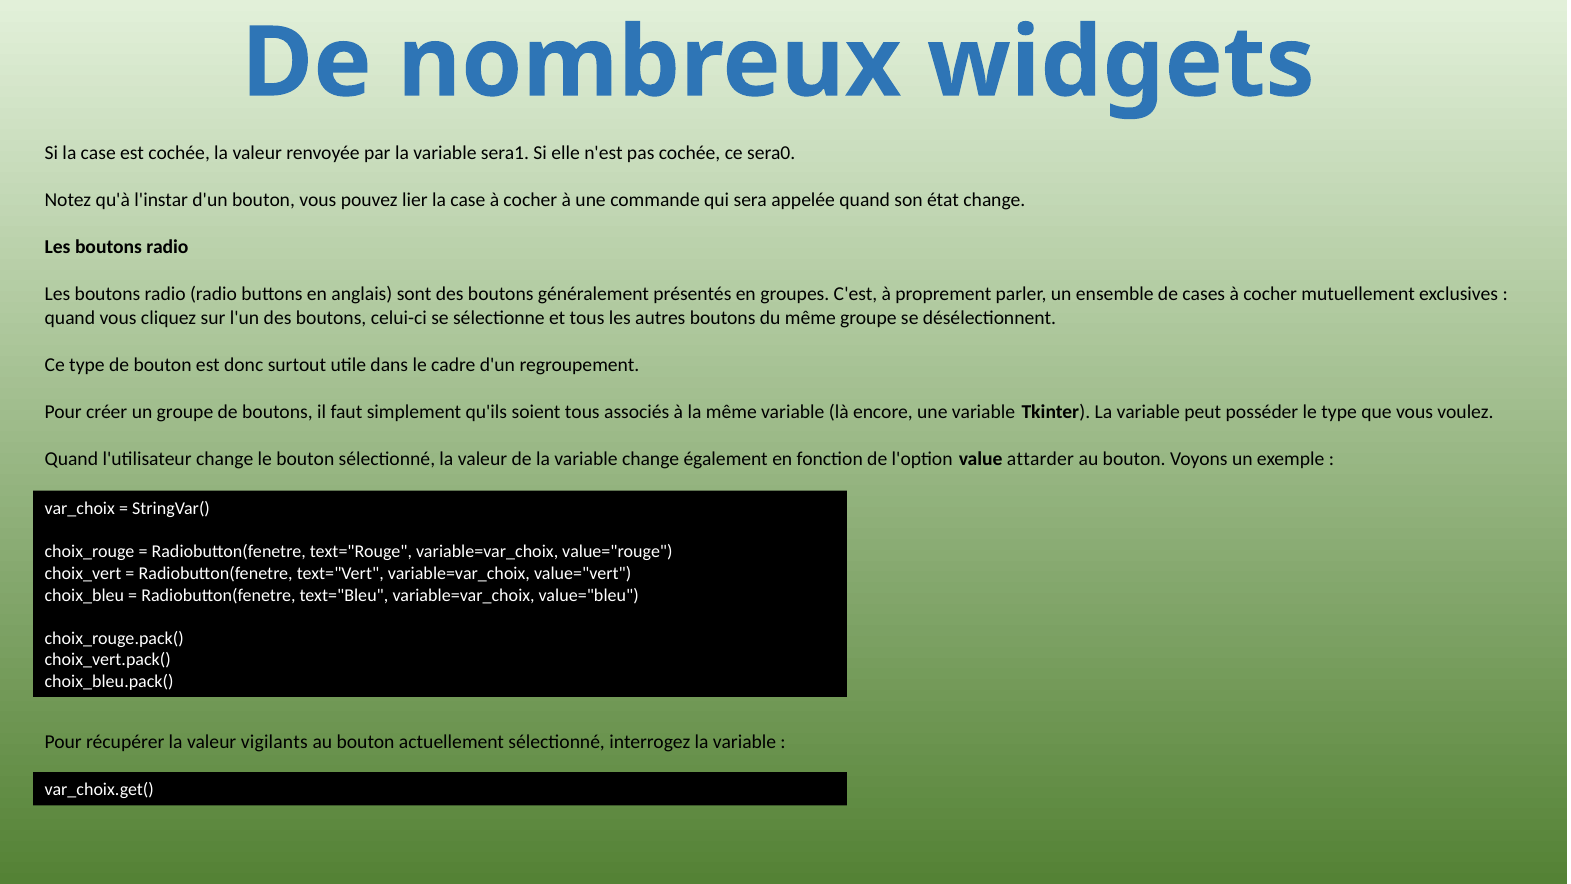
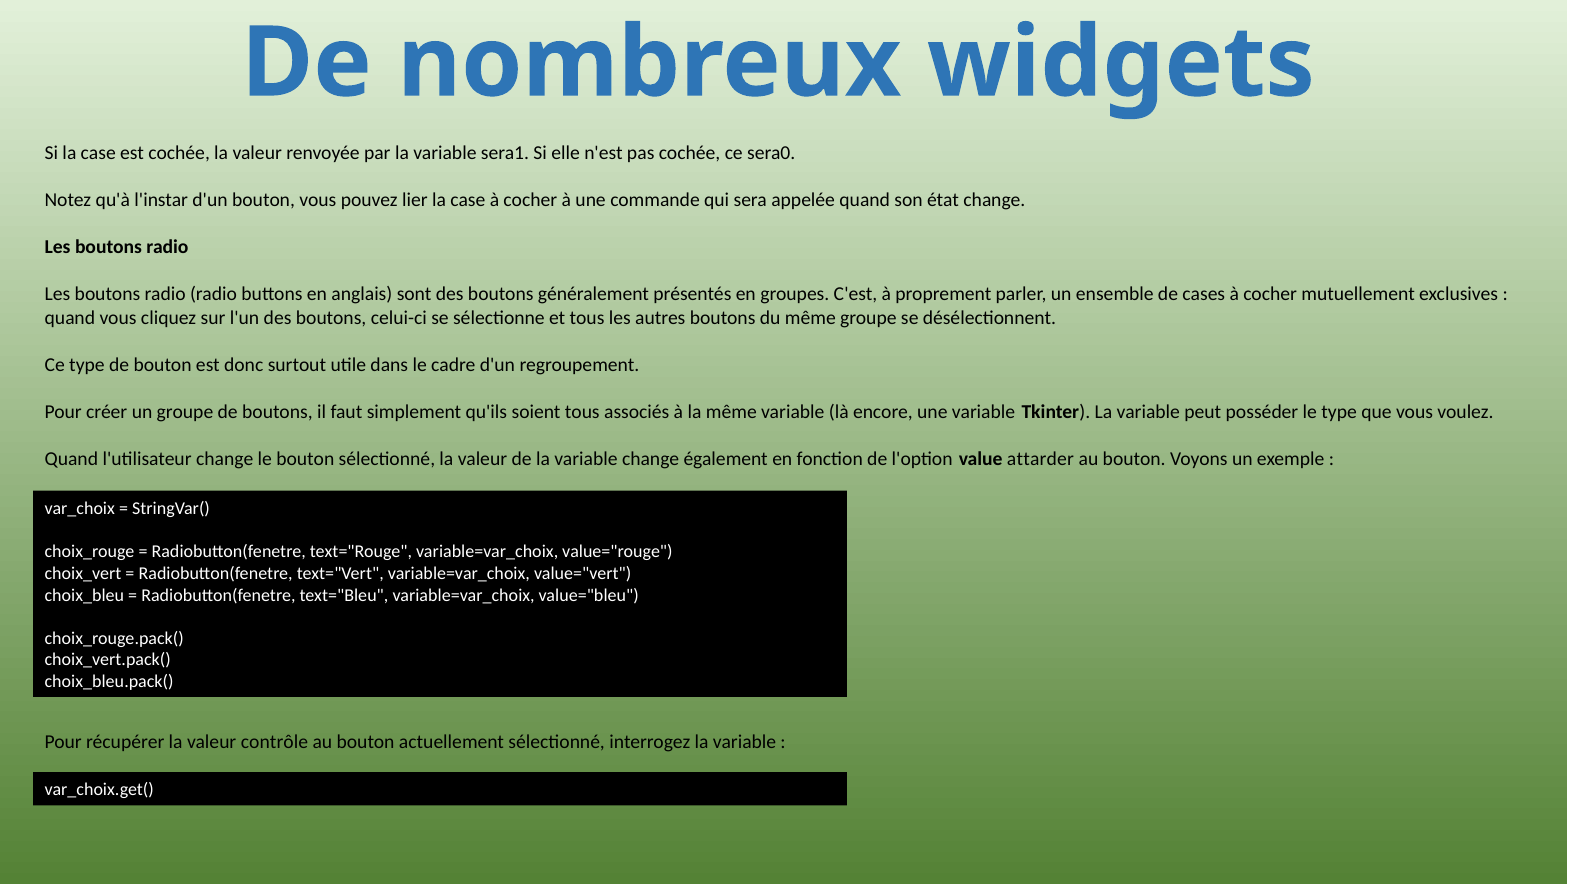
vigilants: vigilants -> contrôle (274, 742)
